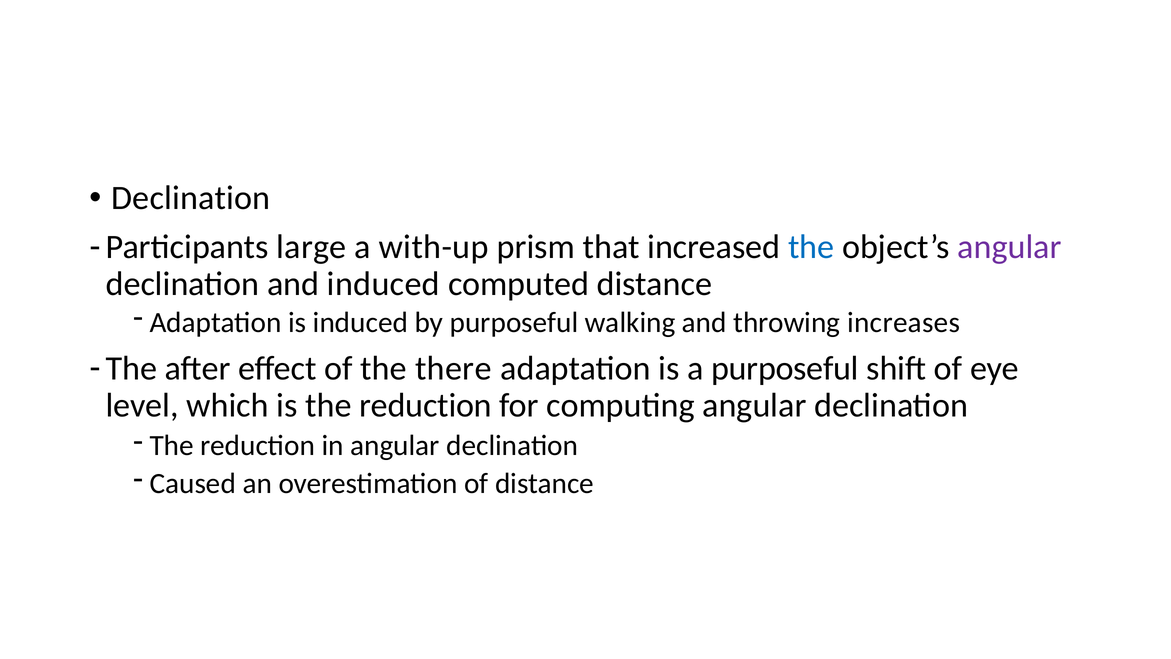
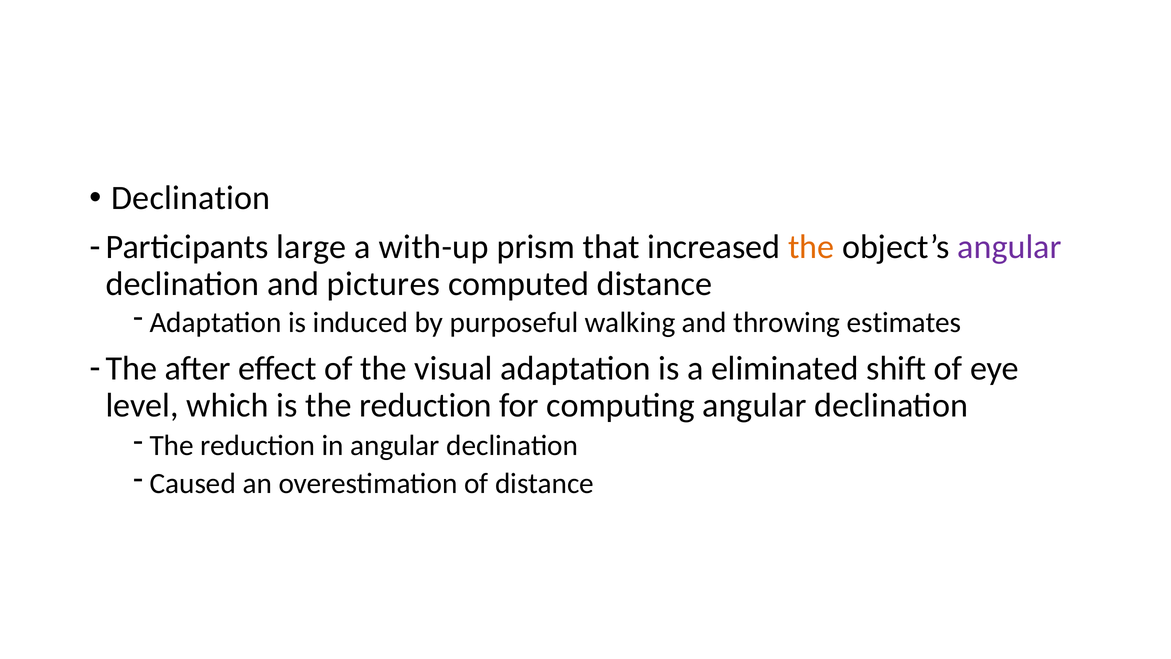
the colour: blue -> orange (811, 247)
and induced: induced -> pictures (383, 284)
increases: increases -> estimates (904, 322)
there: there -> visual (454, 368)
a purposeful: purposeful -> eliminated (785, 368)
